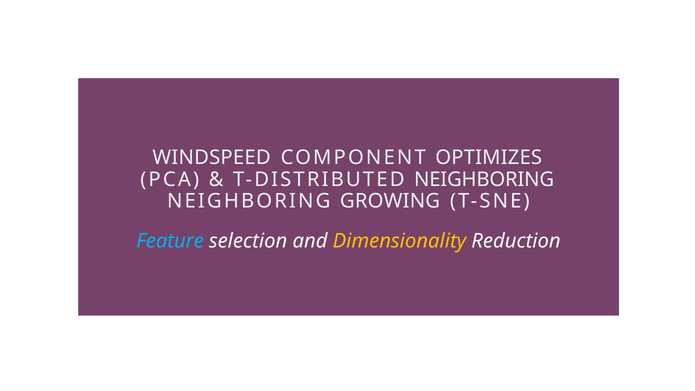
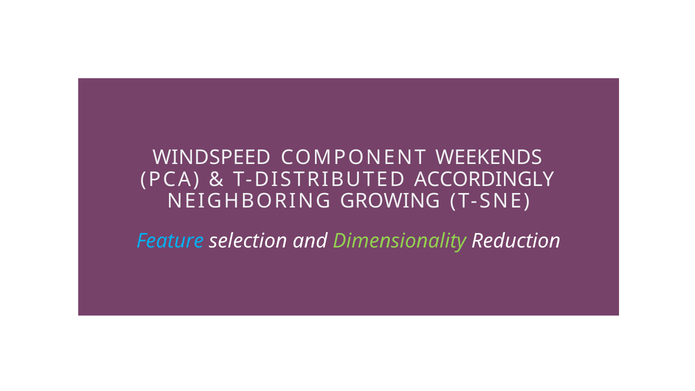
OPTIMIZES: OPTIMIZES -> WEEKENDS (489, 158)
T-DISTRIBUTED NEIGHBORING: NEIGHBORING -> ACCORDINGLY (484, 179)
Dimensionality colour: yellow -> light green (399, 241)
